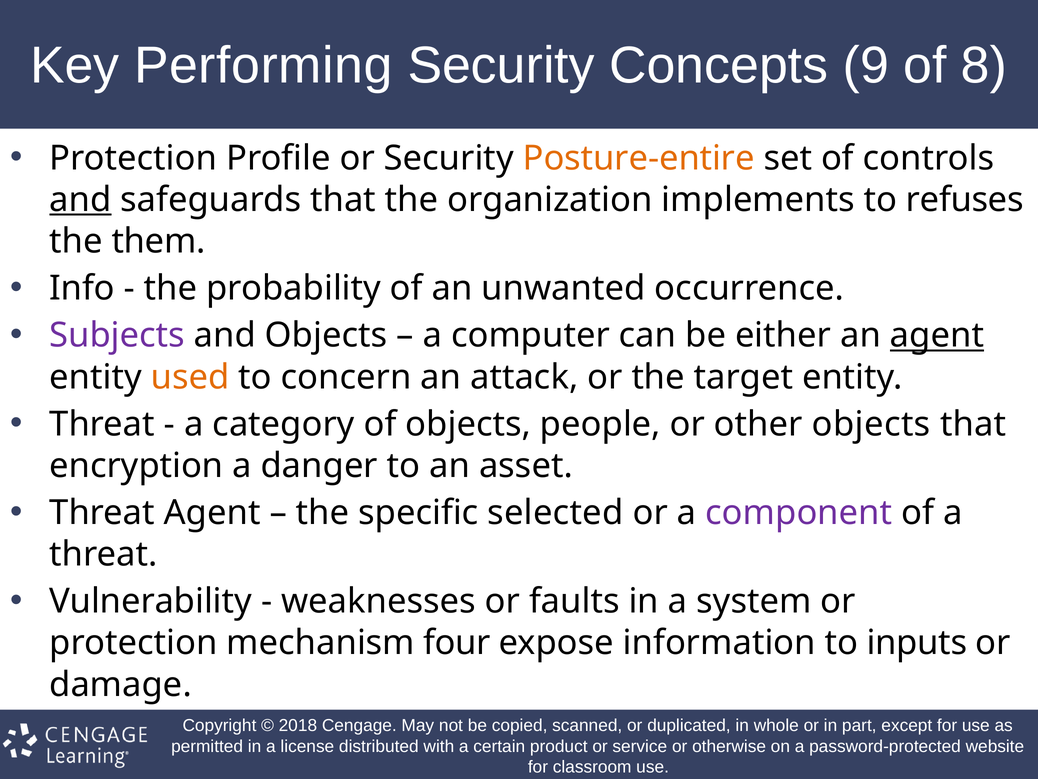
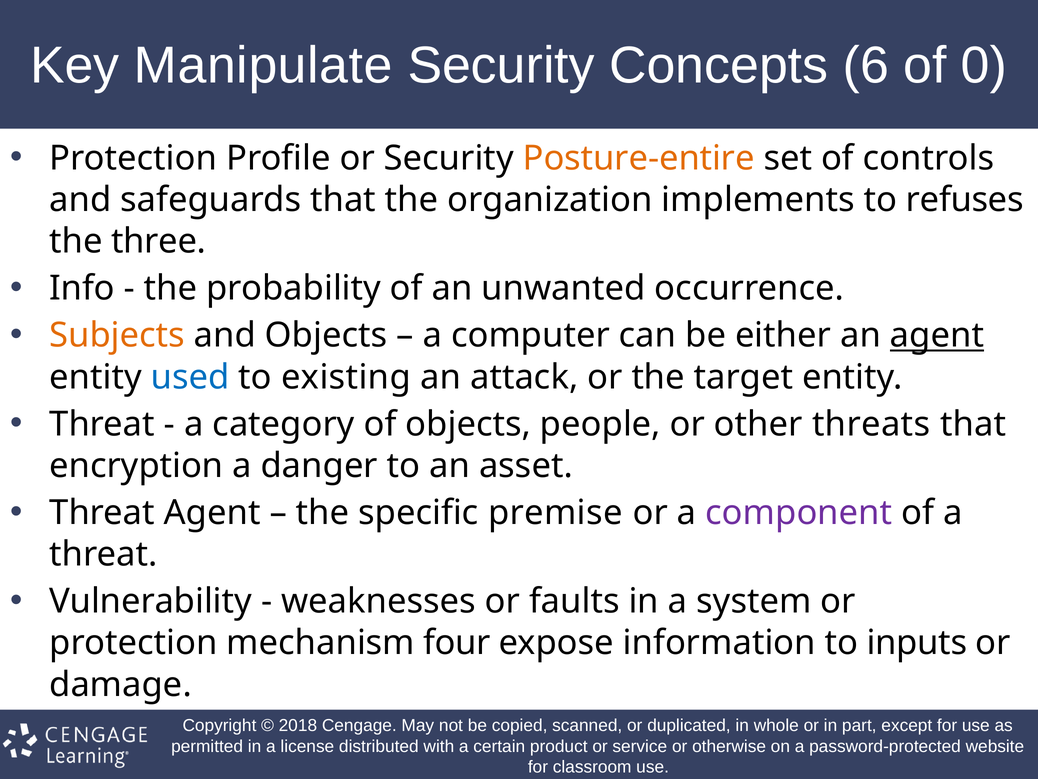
Performing: Performing -> Manipulate (263, 66)
9: 9 -> 6 (866, 66)
8: 8 -> 0 (984, 66)
and underline: present -> none (80, 200)
them: them -> three (159, 241)
Subjects colour: purple -> orange (117, 335)
used colour: orange -> blue (190, 377)
concern: concern -> existing (346, 377)
other objects: objects -> threats (871, 424)
selected: selected -> premise (555, 513)
